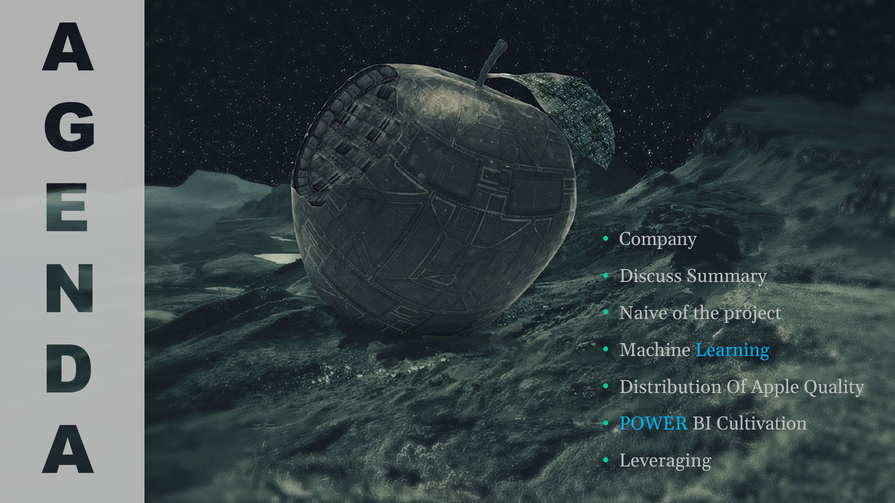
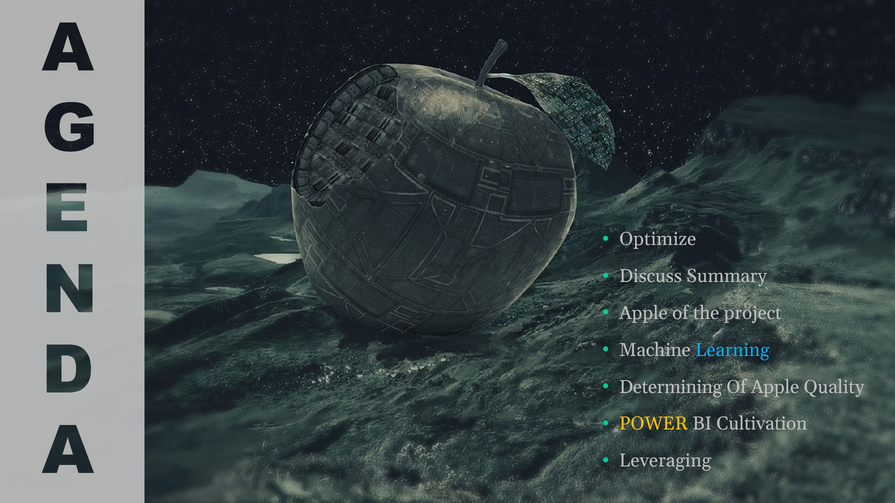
Company: Company -> Optimize (658, 239)
Naive: Naive -> Apple (643, 313)
Distribution: Distribution -> Determining (671, 387)
POWER colour: light blue -> yellow (654, 424)
